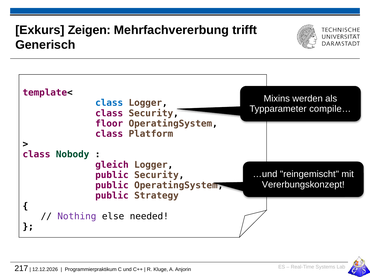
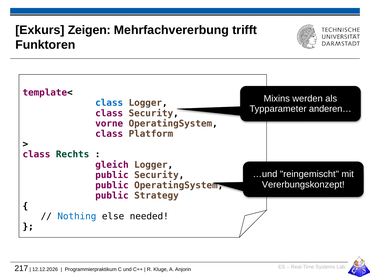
Generisch: Generisch -> Funktoren (45, 45)
compile…: compile… -> anderen… (330, 109)
floor: floor -> vorne (109, 124)
Nobody: Nobody -> Rechts (73, 155)
Nothing colour: purple -> blue (77, 217)
